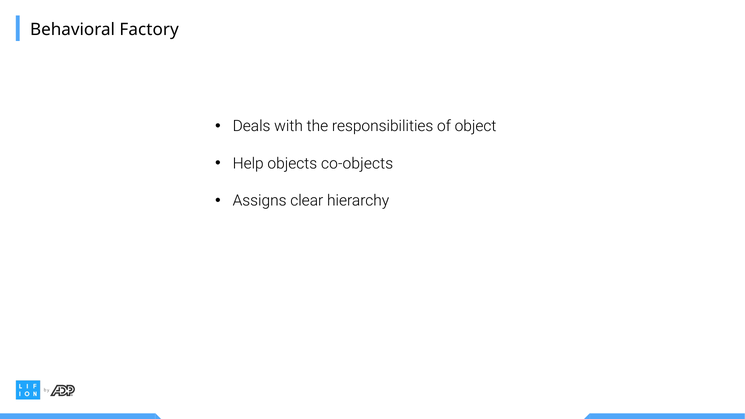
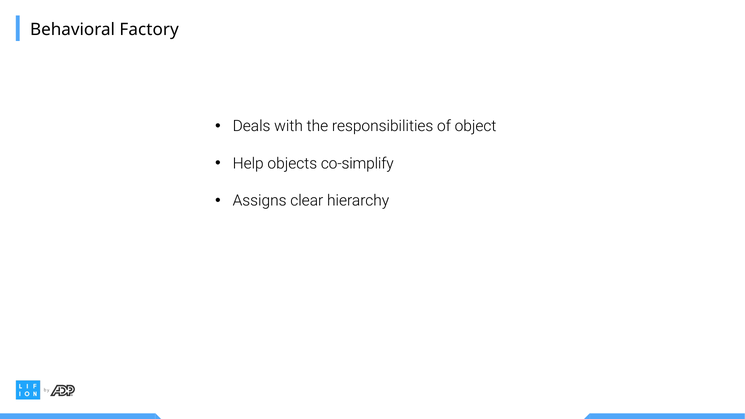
co-objects: co-objects -> co-simplify (357, 164)
